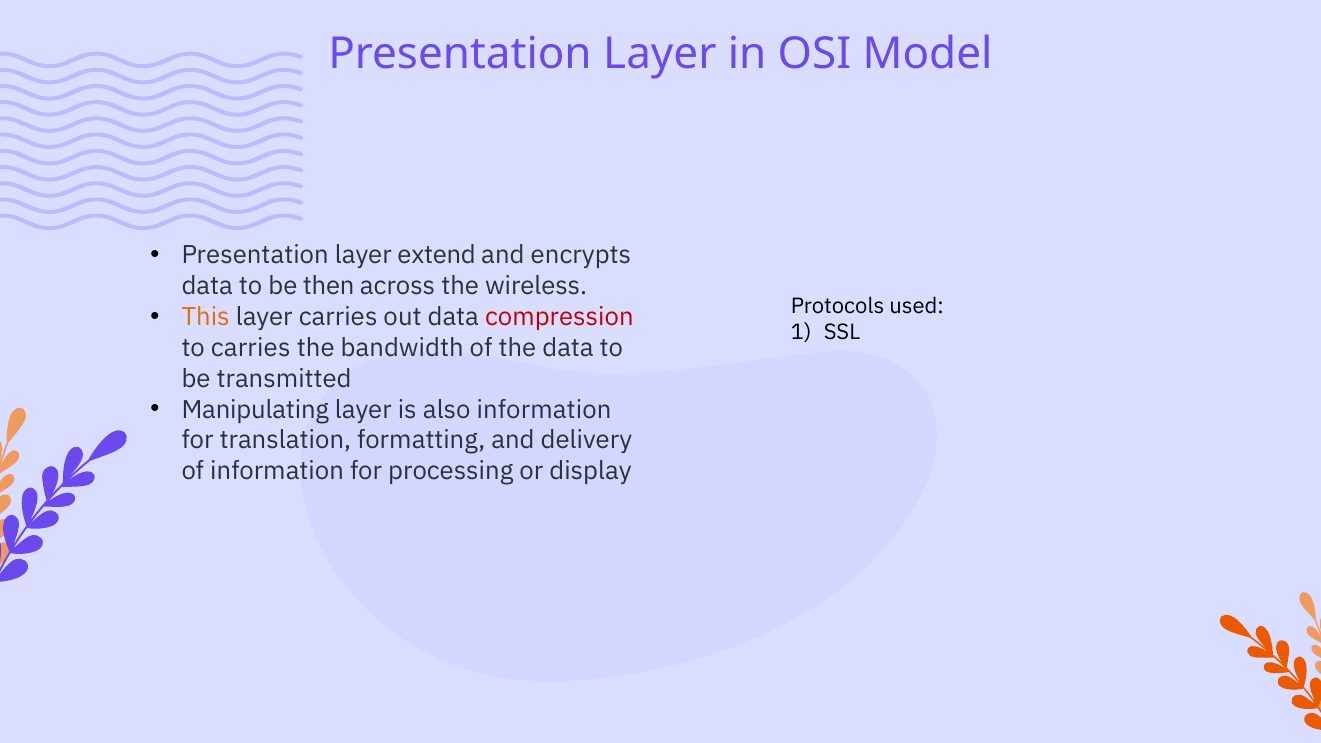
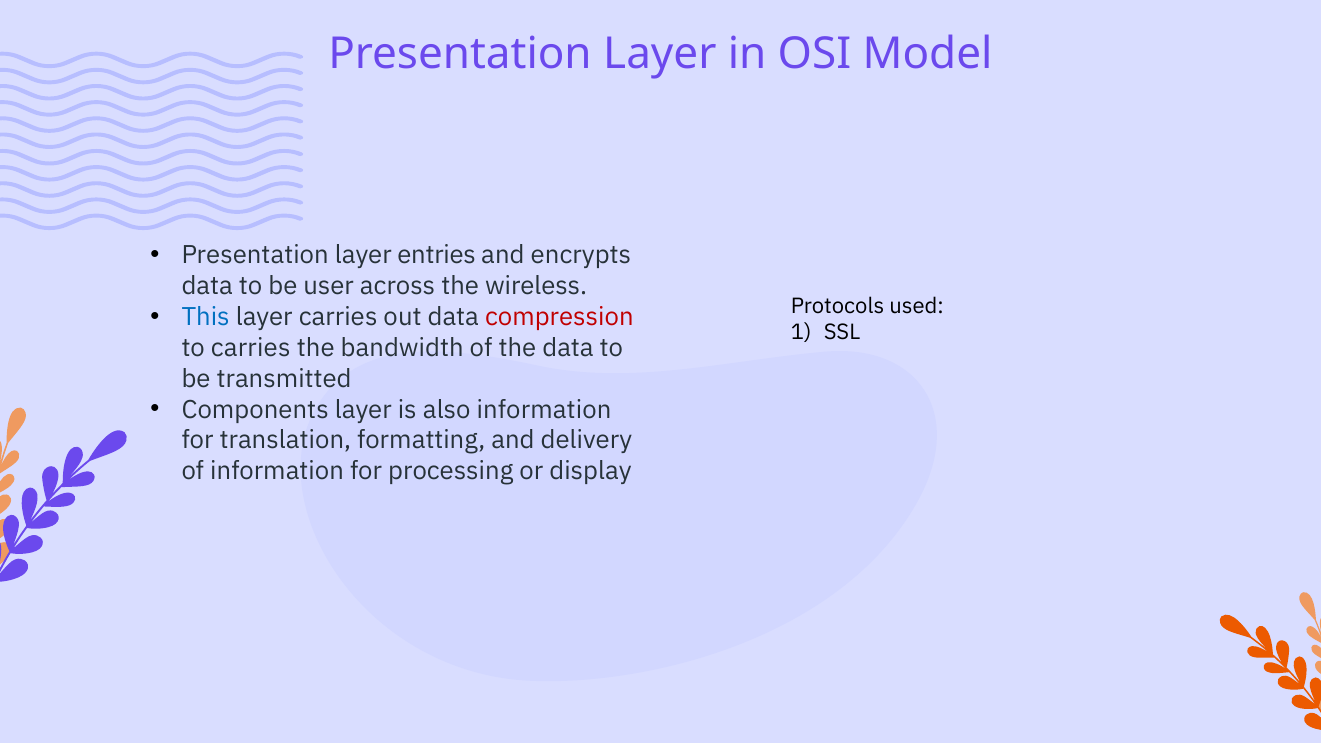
extend: extend -> entries (437, 255)
then: then -> user (329, 286)
This colour: orange -> blue (206, 317)
Manipulating: Manipulating -> Components (255, 410)
